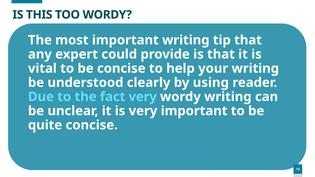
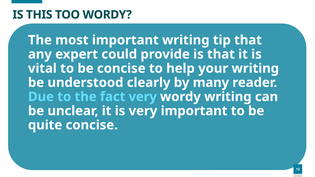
using: using -> many (211, 83)
